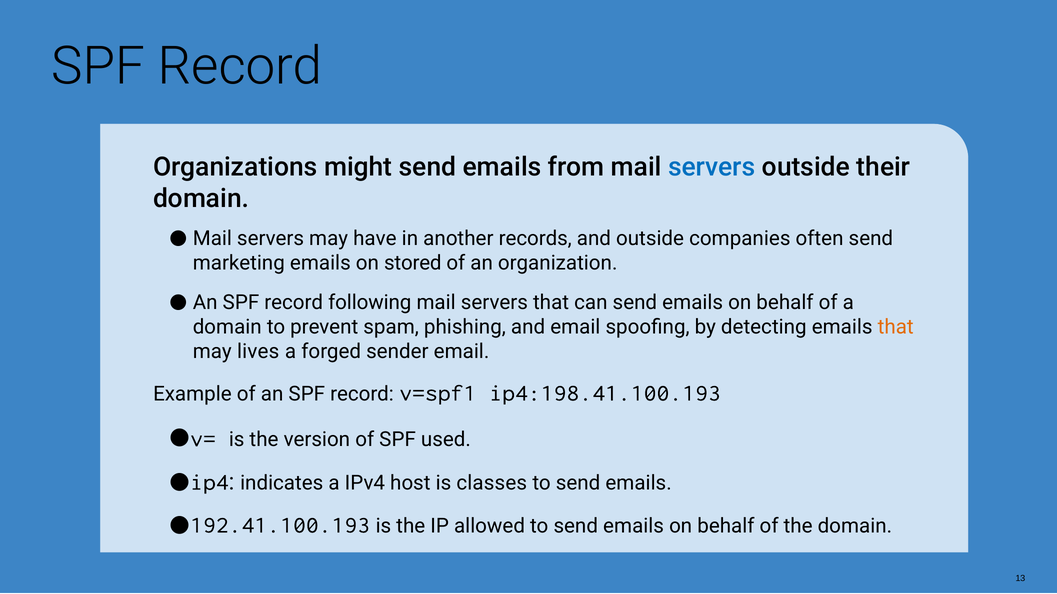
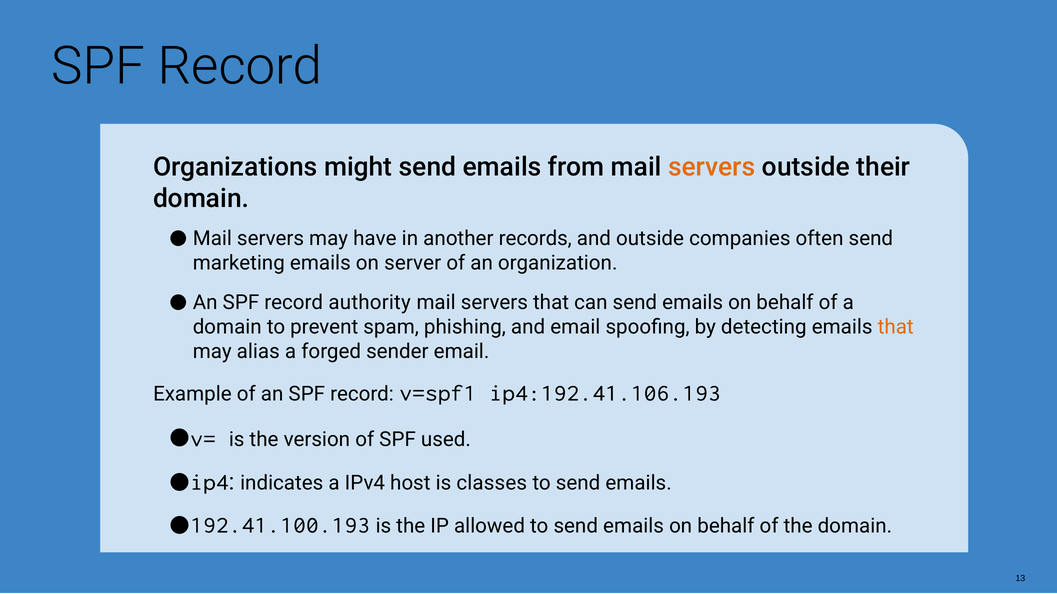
servers colour: blue -> orange (712, 167)
stored: stored -> server (413, 263)
following: following -> authority (370, 303)
lives: lives -> alias (258, 352)
ip4:198.41.100.193: ip4:198.41.100.193 -> ip4:192.41.106.193 (605, 393)
